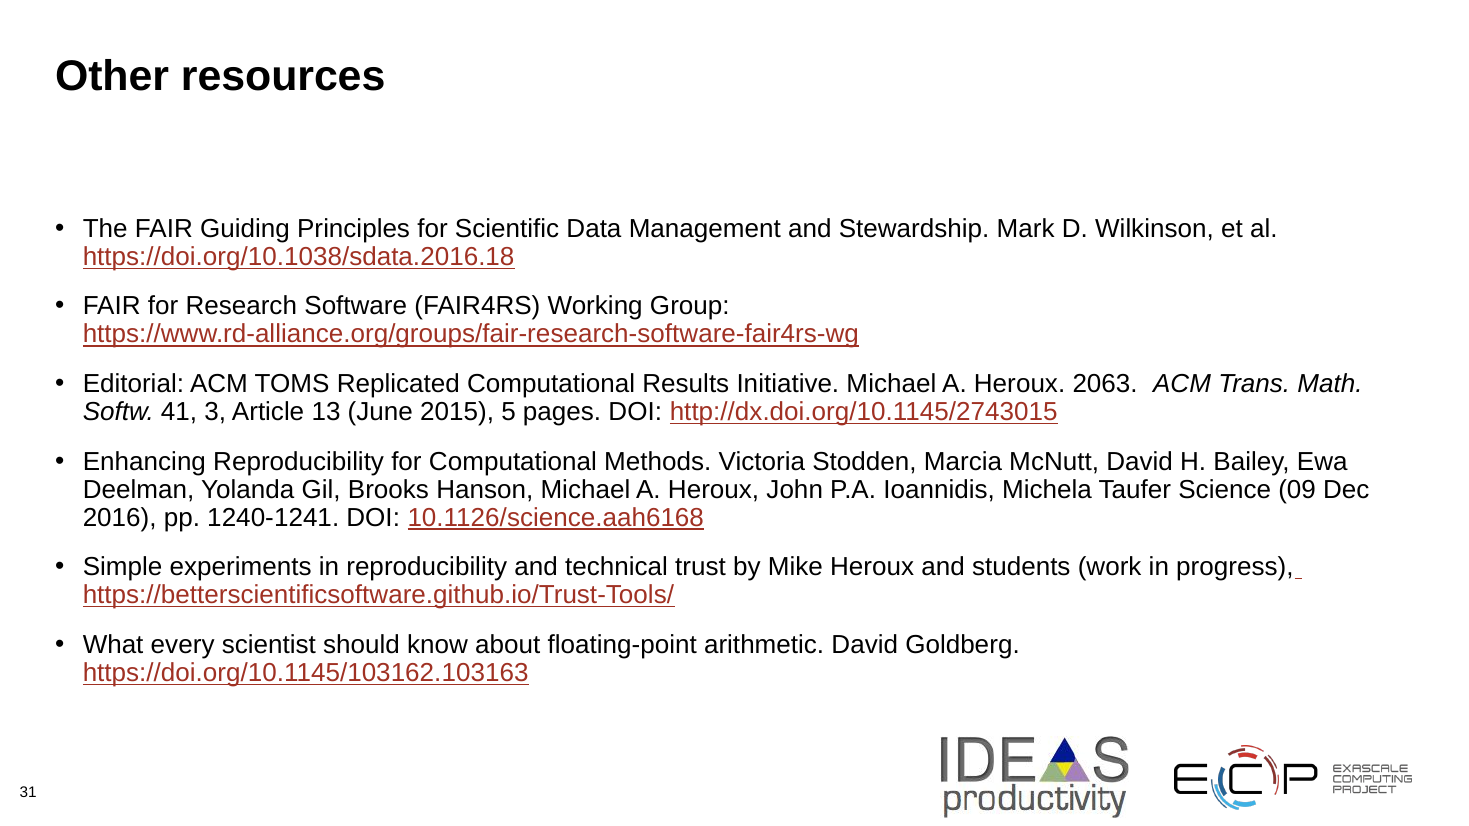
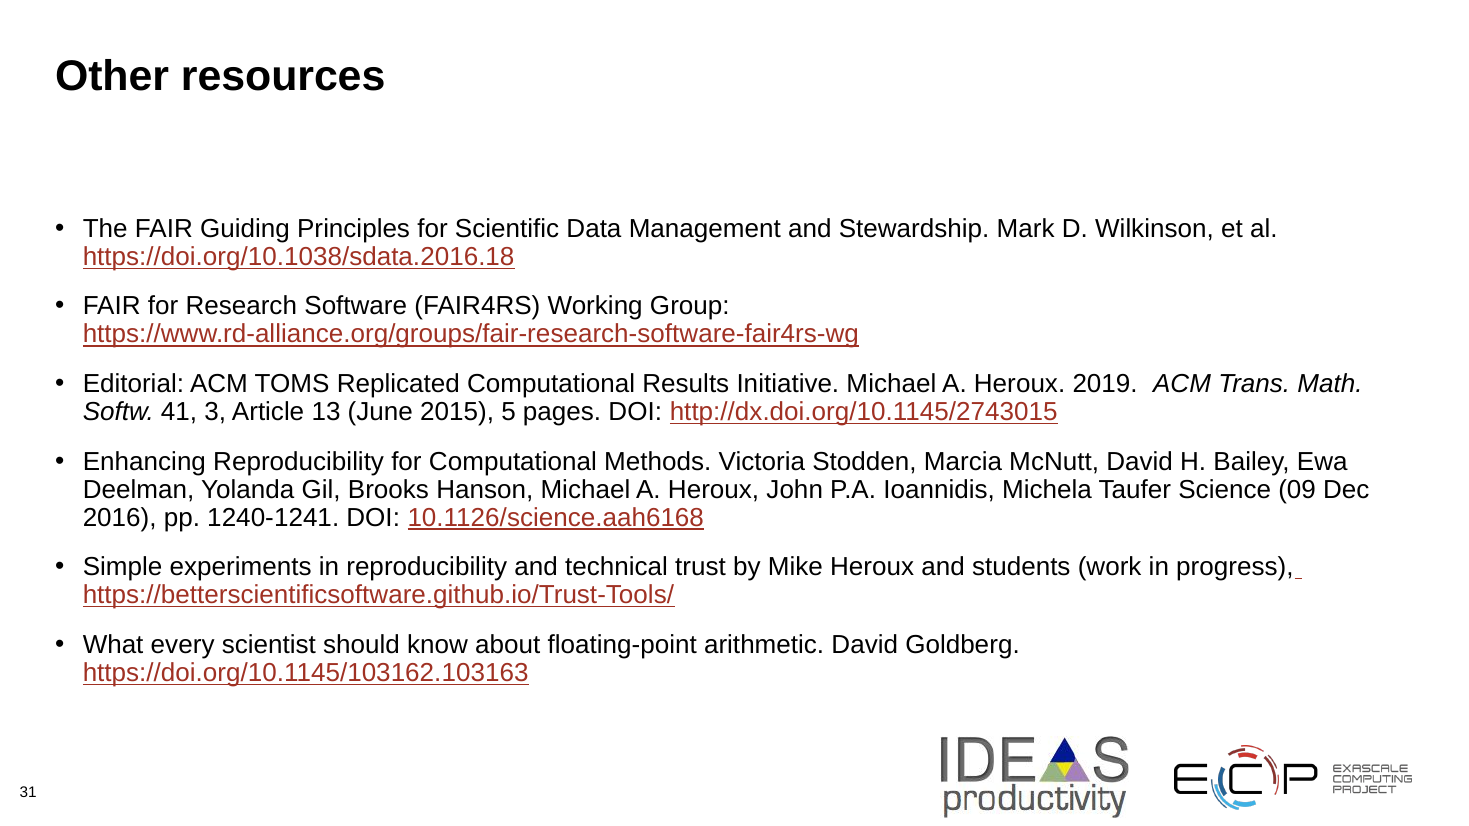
2063: 2063 -> 2019 (1105, 384)
